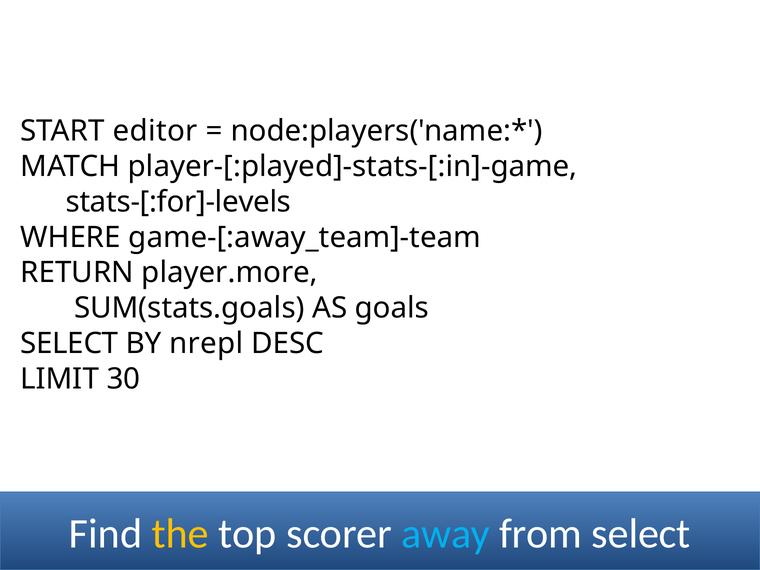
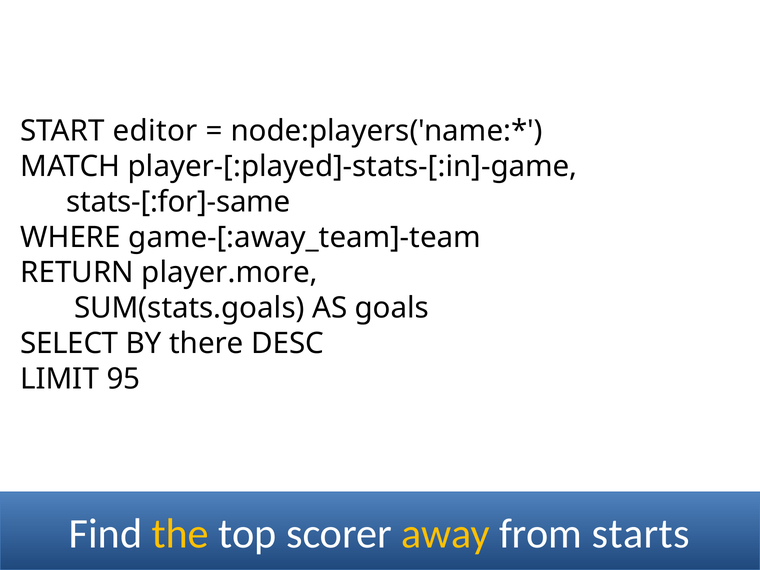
stats-[:for]-levels: stats-[:for]-levels -> stats-[:for]-same (178, 202)
nrepl: nrepl -> there (206, 344)
30: 30 -> 95 (123, 379)
away colour: light blue -> yellow (446, 534)
from select: select -> starts (641, 534)
